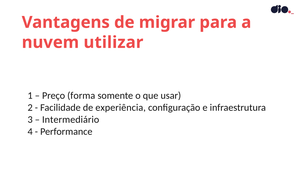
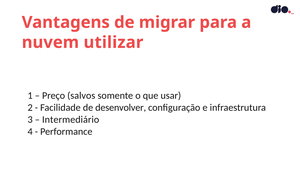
forma: forma -> salvos (81, 95)
experiência: experiência -> desenvolver (121, 107)
